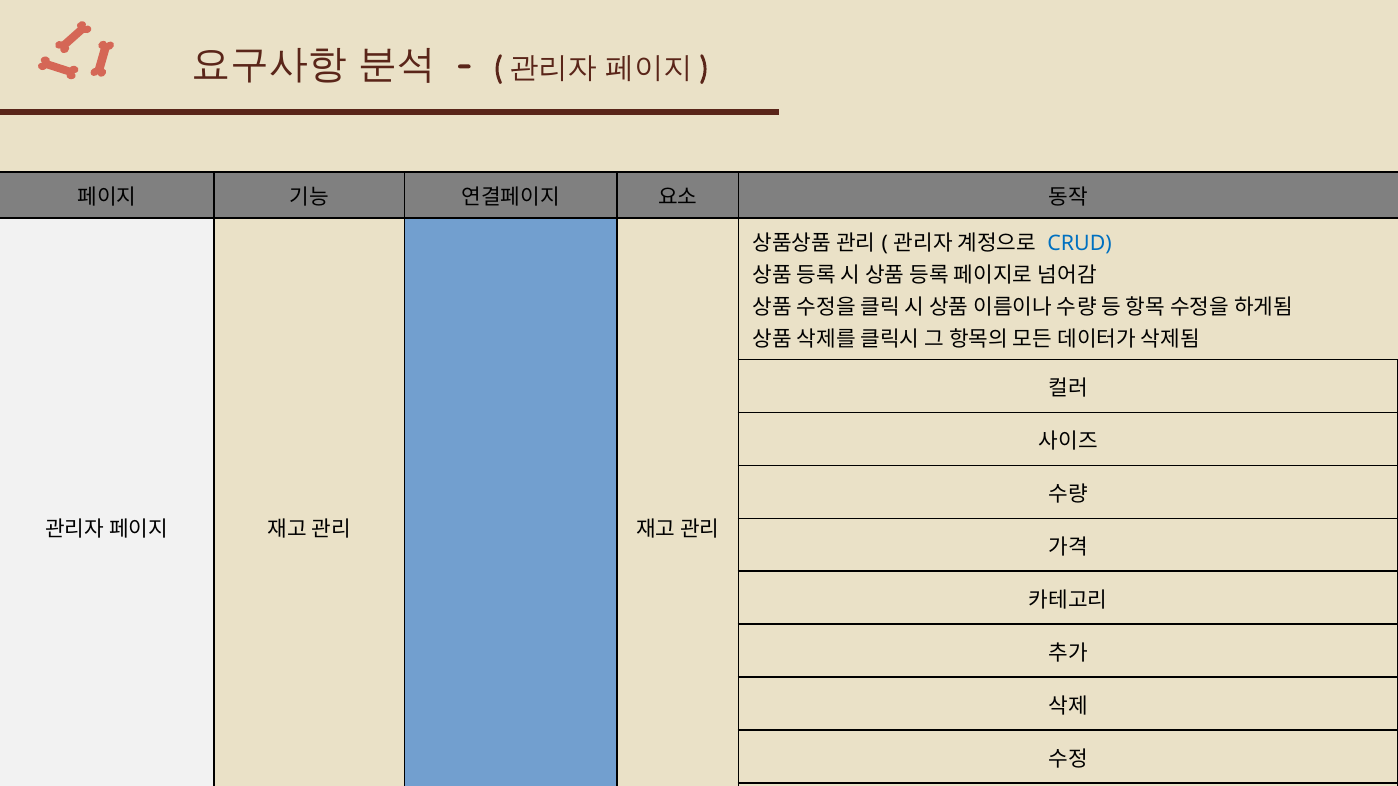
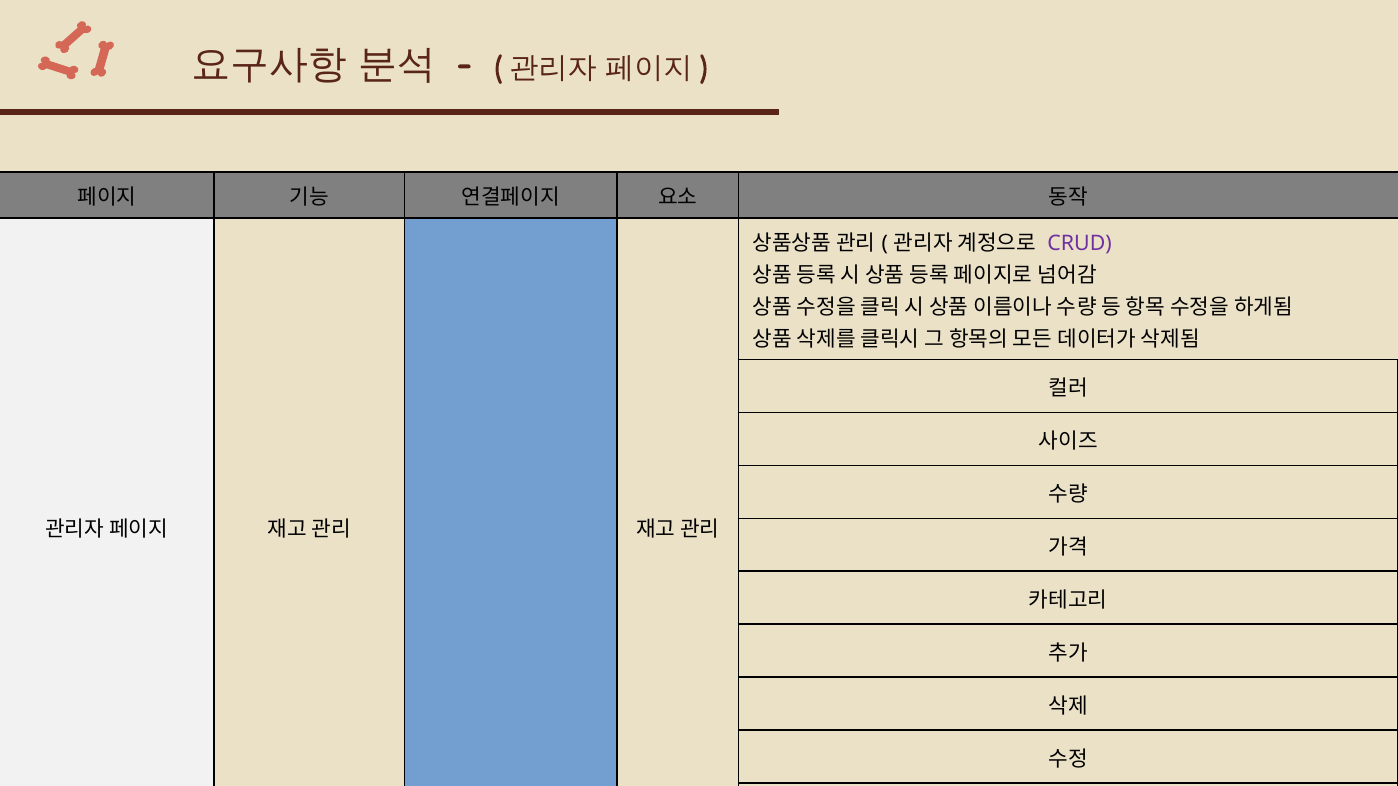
CRUD colour: blue -> purple (1080, 244)
